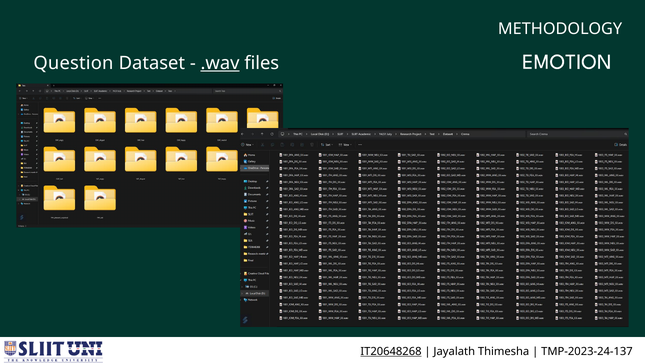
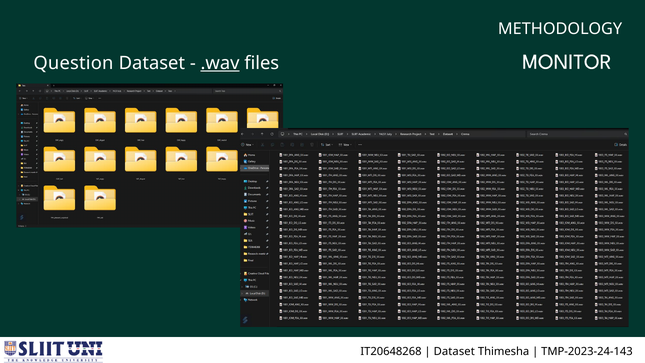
EMOTION: EMOTION -> MONITOR (567, 62)
IT20648268 underline: present -> none (391, 351)
Jayalath: Jayalath -> Dataset (454, 351)
TMP-2023-24-137: TMP-2023-24-137 -> TMP-2023-24-143 (587, 351)
